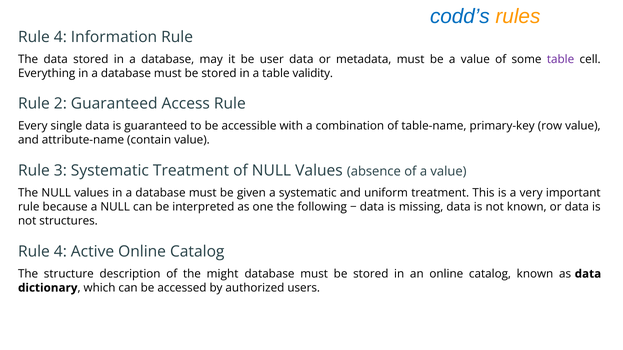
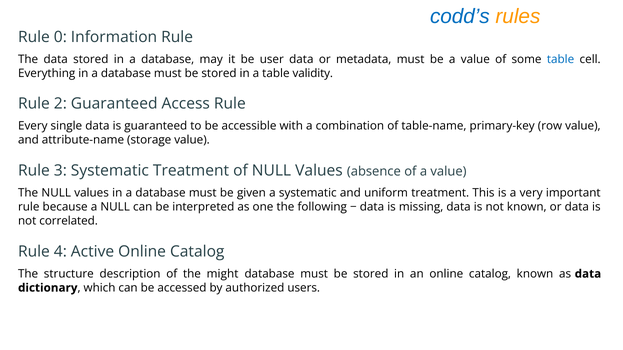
4: 4 -> 0 (60, 37)
table colour: purple -> blue (561, 59)
contain: contain -> storage (149, 140)
structures: structures -> correlated (69, 221)
